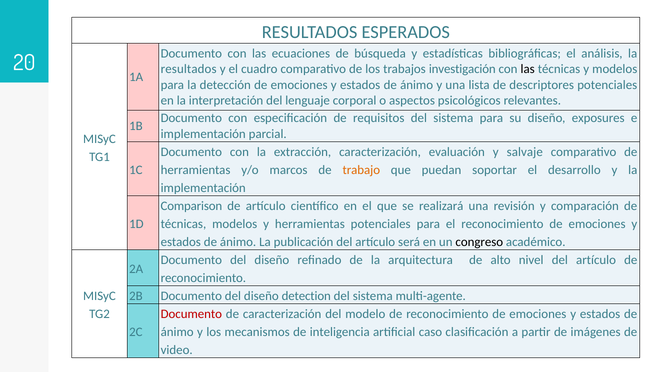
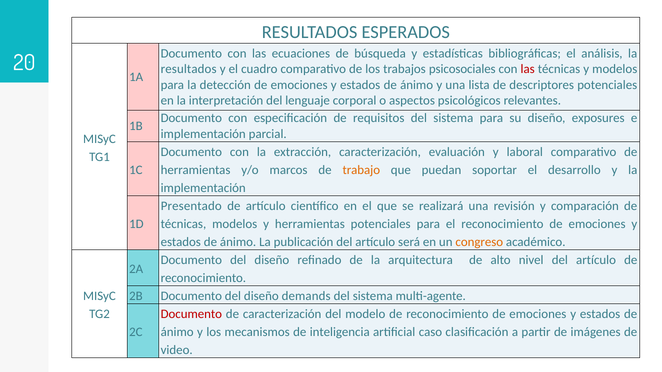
investigación: investigación -> psicosociales (462, 69)
las colour: black -> red (528, 69)
salvaje: salvaje -> laboral (525, 152)
Comparison: Comparison -> Presentado (191, 206)
congreso colour: black -> orange (479, 242)
detection: detection -> demands (306, 296)
